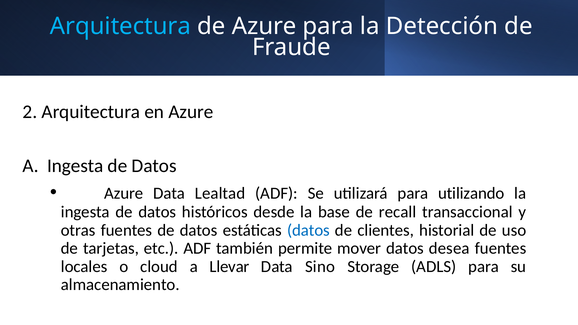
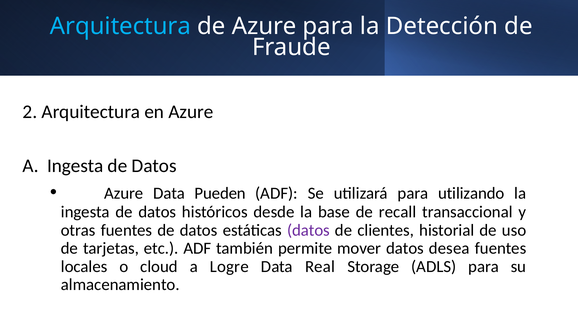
Lealtad: Lealtad -> Pueden (220, 193)
datos colour: blue -> purple (308, 230)
Llevar: Llevar -> Logre (229, 267)
Sino: Sino -> Real (320, 267)
